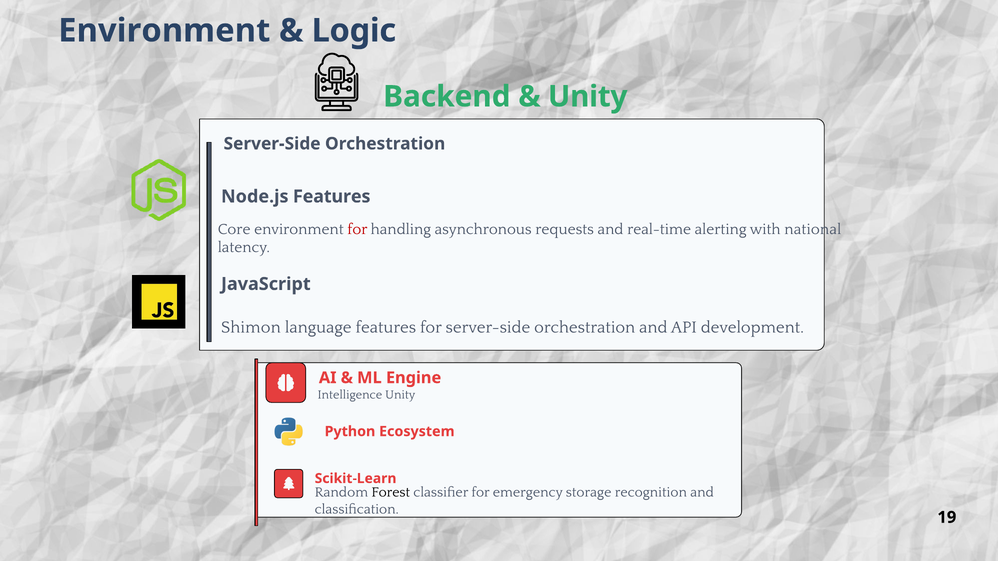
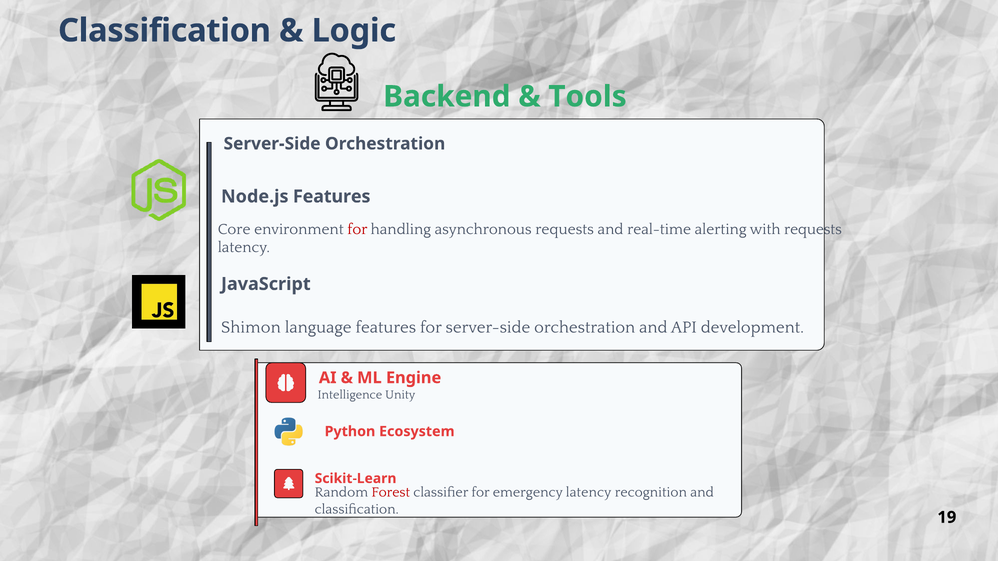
Environment: Environment -> Classification (164, 31)
Unity: Unity -> Tools (587, 97)
with national: national -> requests (813, 229)
Forest colour: black -> red (391, 493)
emergency storage: storage -> latency (589, 493)
